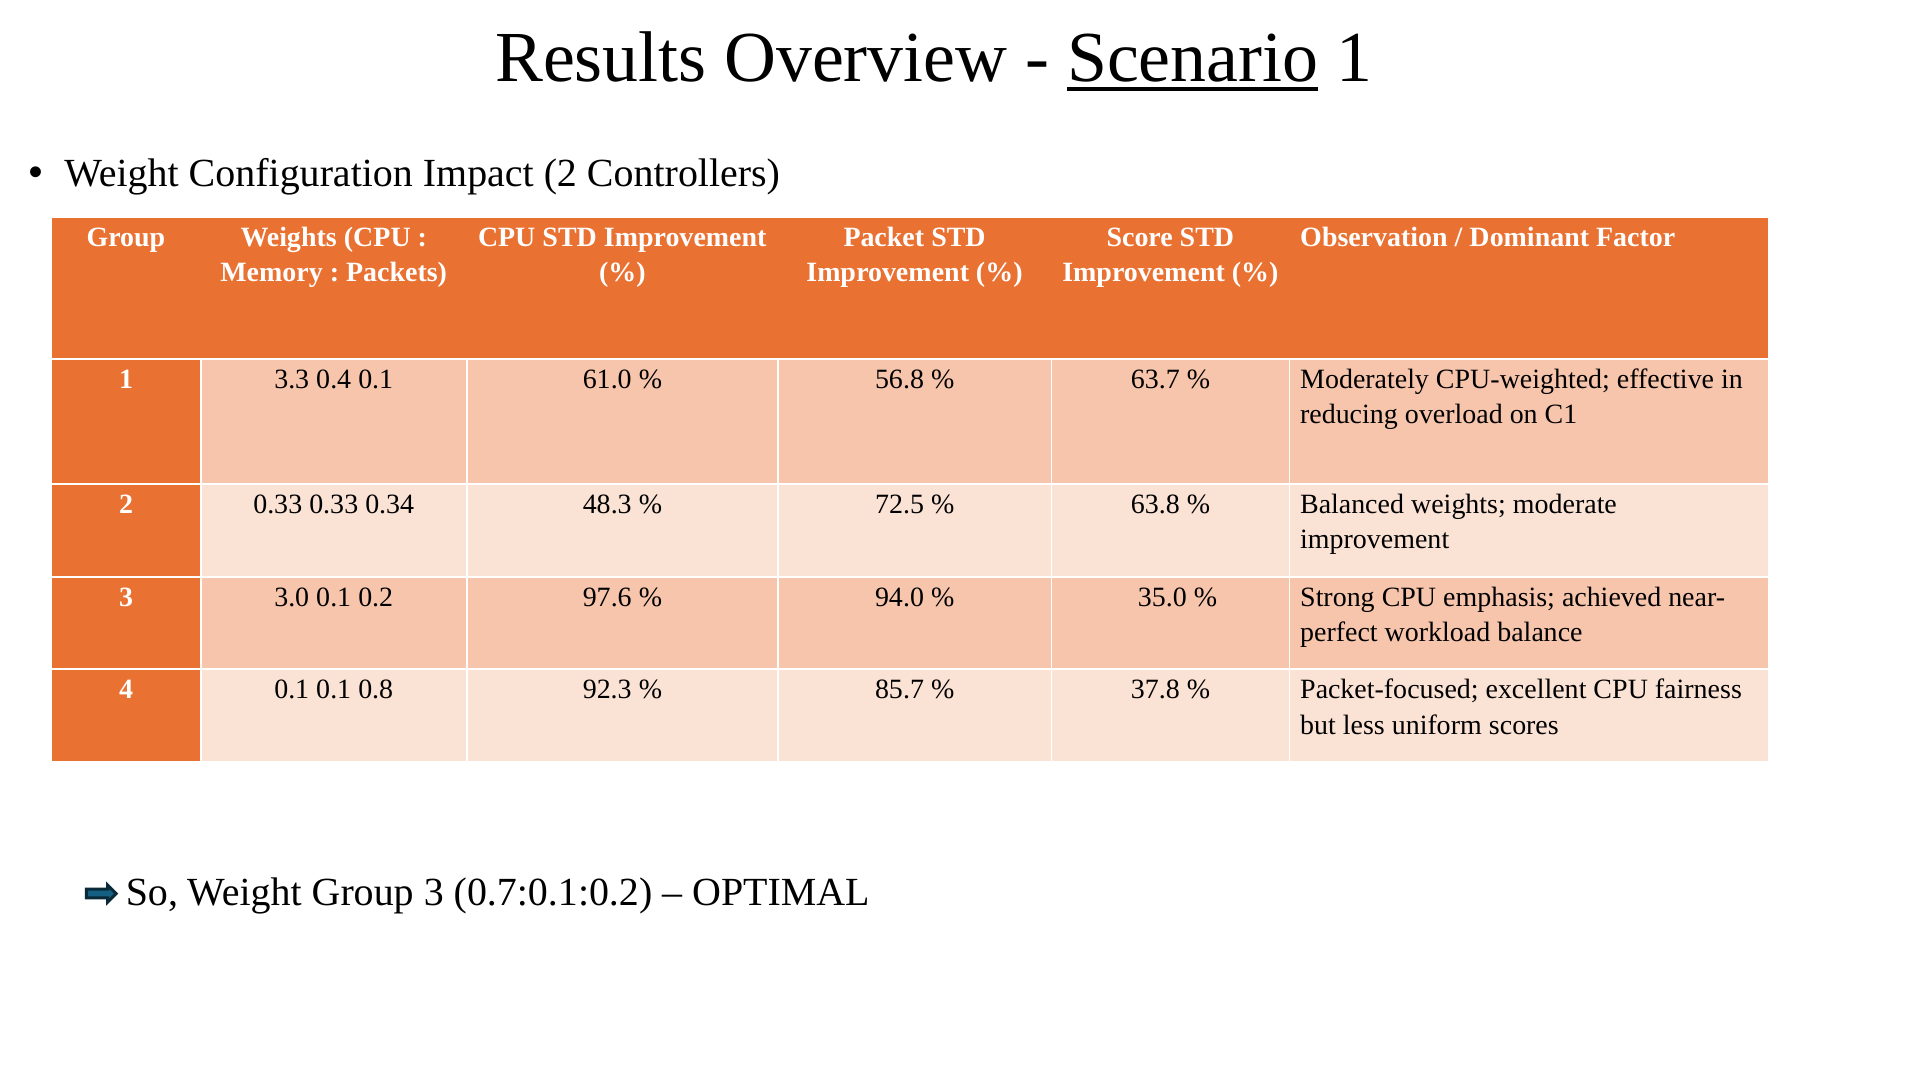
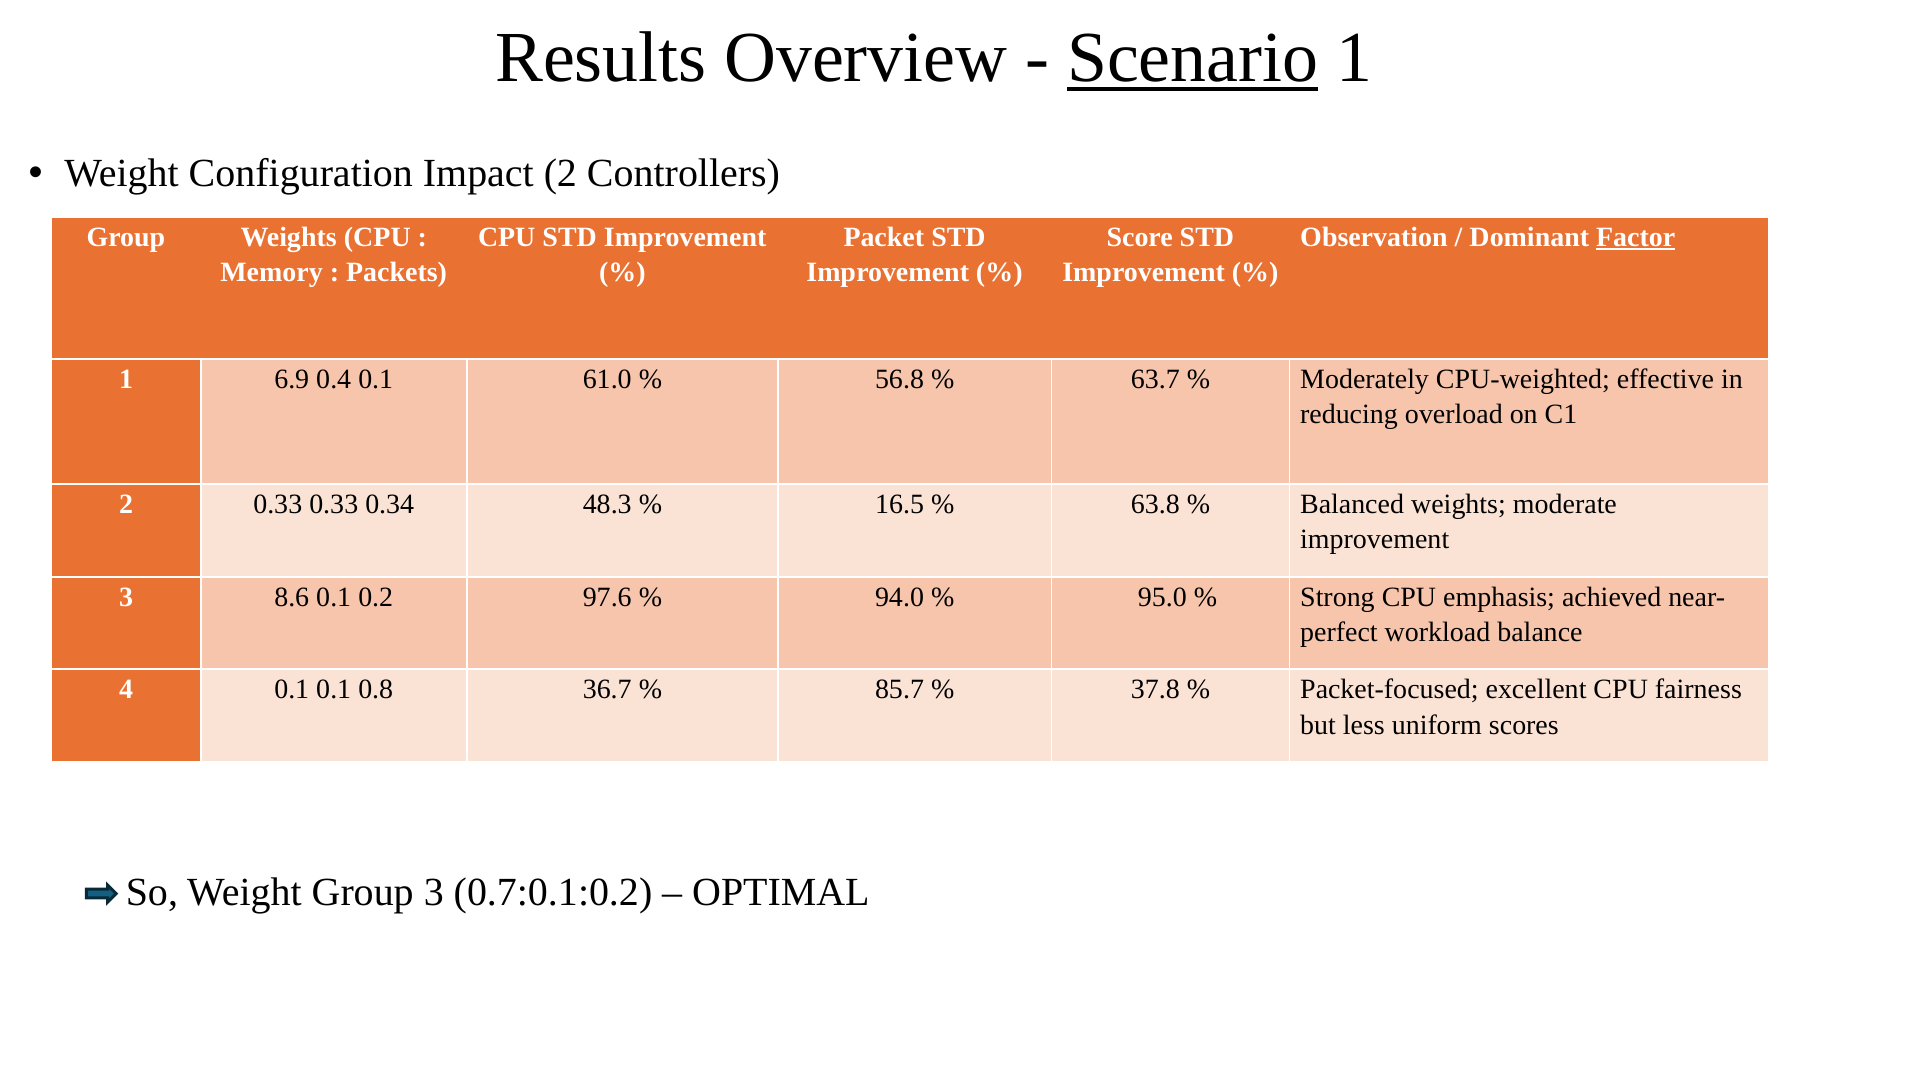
Factor underline: none -> present (1636, 237)
3.3: 3.3 -> 6.9 (292, 379)
72.5: 72.5 -> 16.5 (900, 504)
3.0: 3.0 -> 8.6 (292, 597)
35.0: 35.0 -> 95.0 (1162, 597)
92.3: 92.3 -> 36.7 (607, 690)
